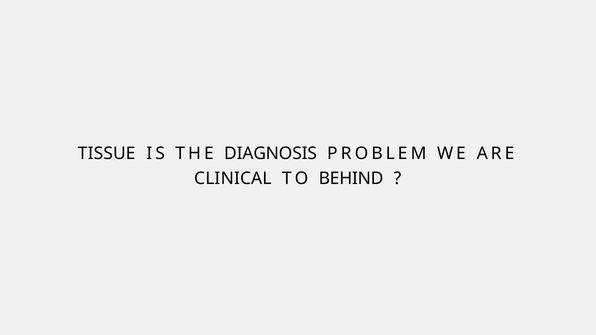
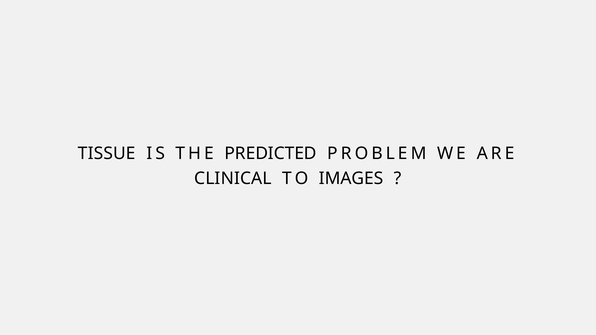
DIAGNOSIS: DIAGNOSIS -> PREDICTED (271, 154)
BEHIND: BEHIND -> IMAGES (351, 179)
